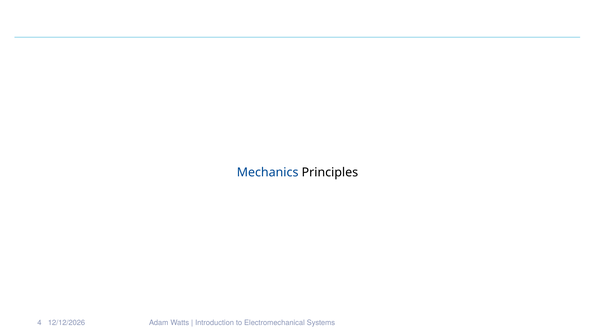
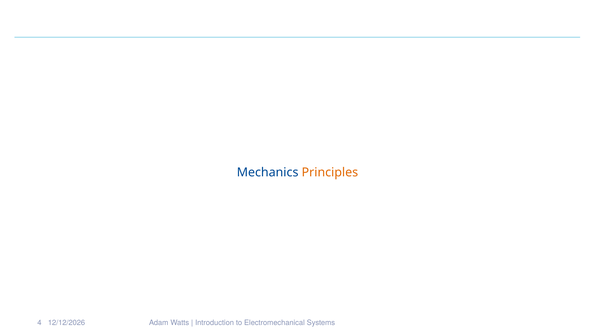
Principles colour: black -> orange (330, 172)
